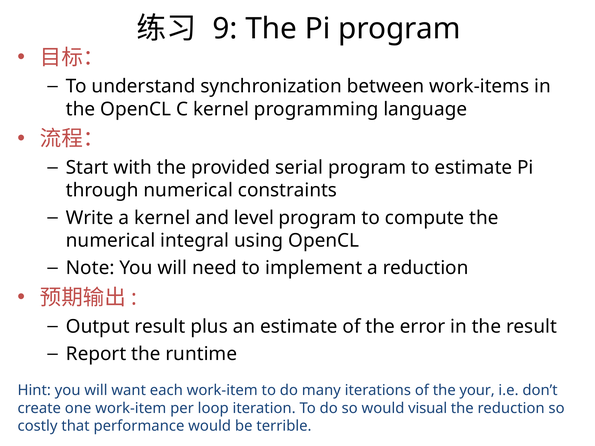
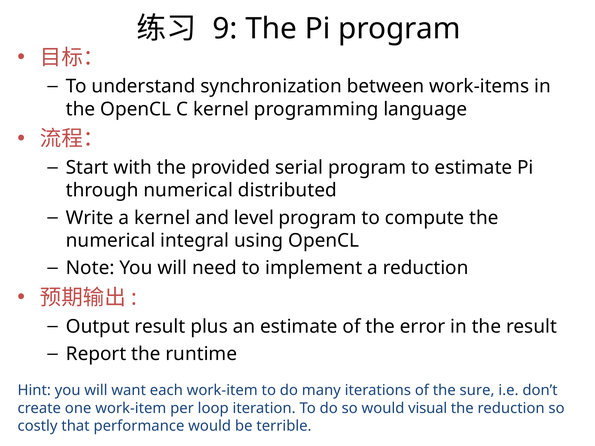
constraints: constraints -> distributed (287, 191)
your: your -> sure (477, 391)
